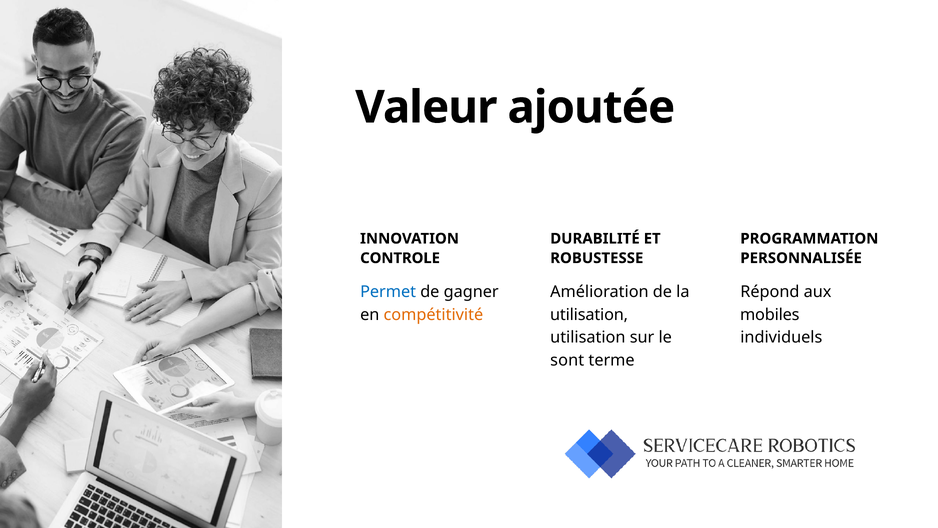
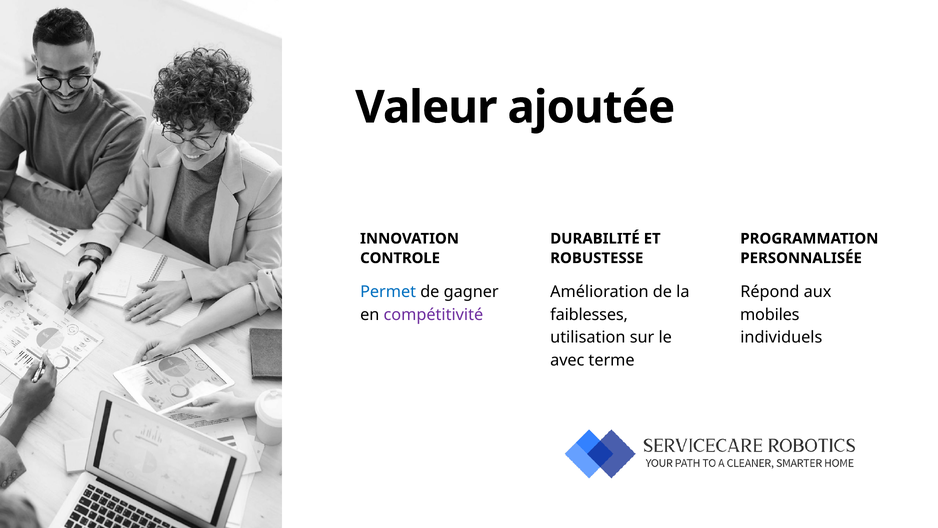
compétitivité colour: orange -> purple (433, 314)
utilisation: utilisation -> faiblesses (589, 314)
sont: sont -> avec (567, 360)
